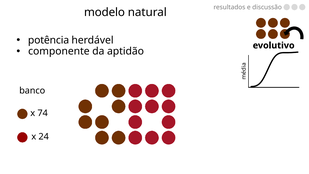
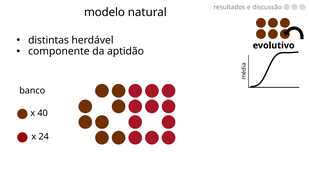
potência: potência -> distintas (49, 40)
74: 74 -> 40 (43, 113)
